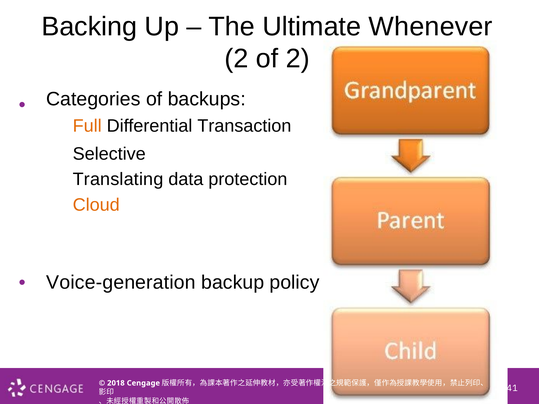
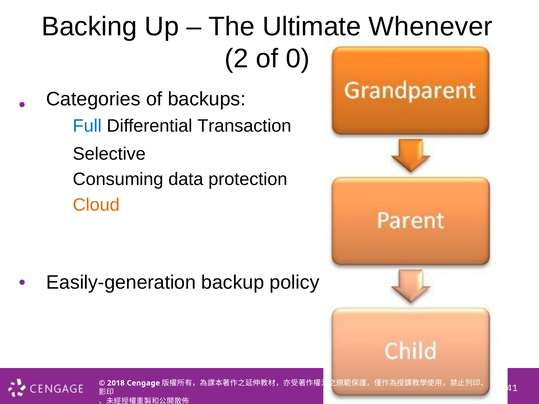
of 2: 2 -> 0 (298, 59)
Full colour: orange -> blue (87, 126)
Translating: Translating -> Consuming (118, 179)
Voice-generation: Voice-generation -> Easily-generation (121, 283)
